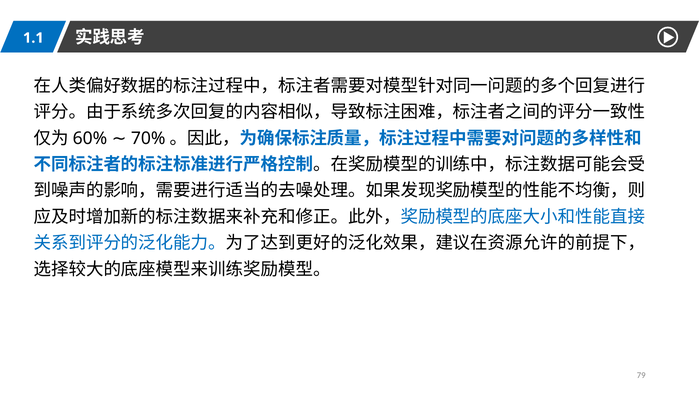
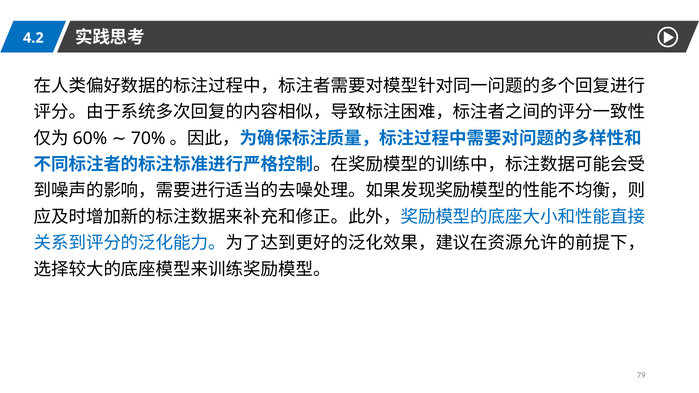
1.1: 1.1 -> 4.2 (33, 38)
